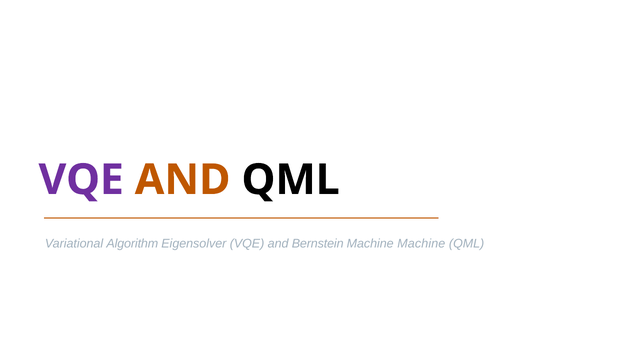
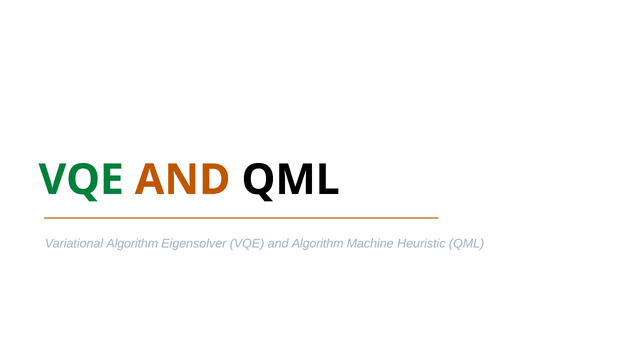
VQE colour: purple -> green (81, 180)
and Bernstein: Bernstein -> Algorithm (318, 244)
Machine Machine: Machine -> Heuristic (421, 244)
